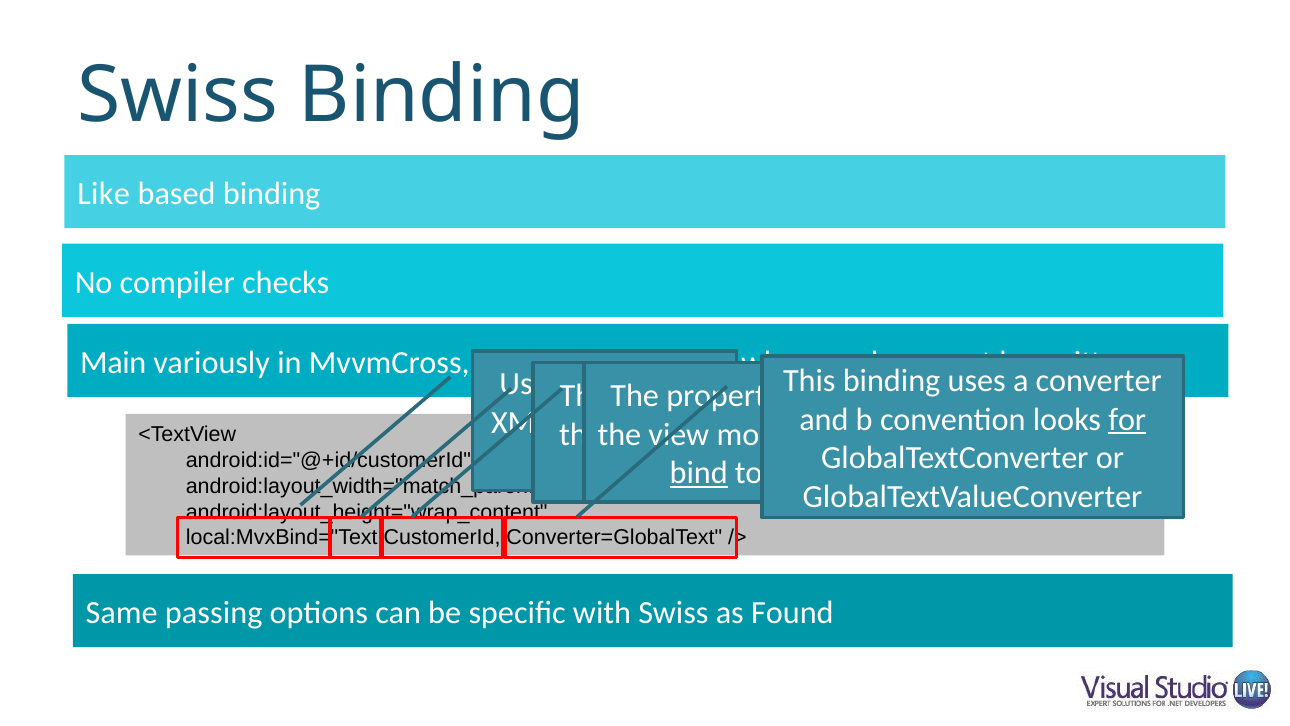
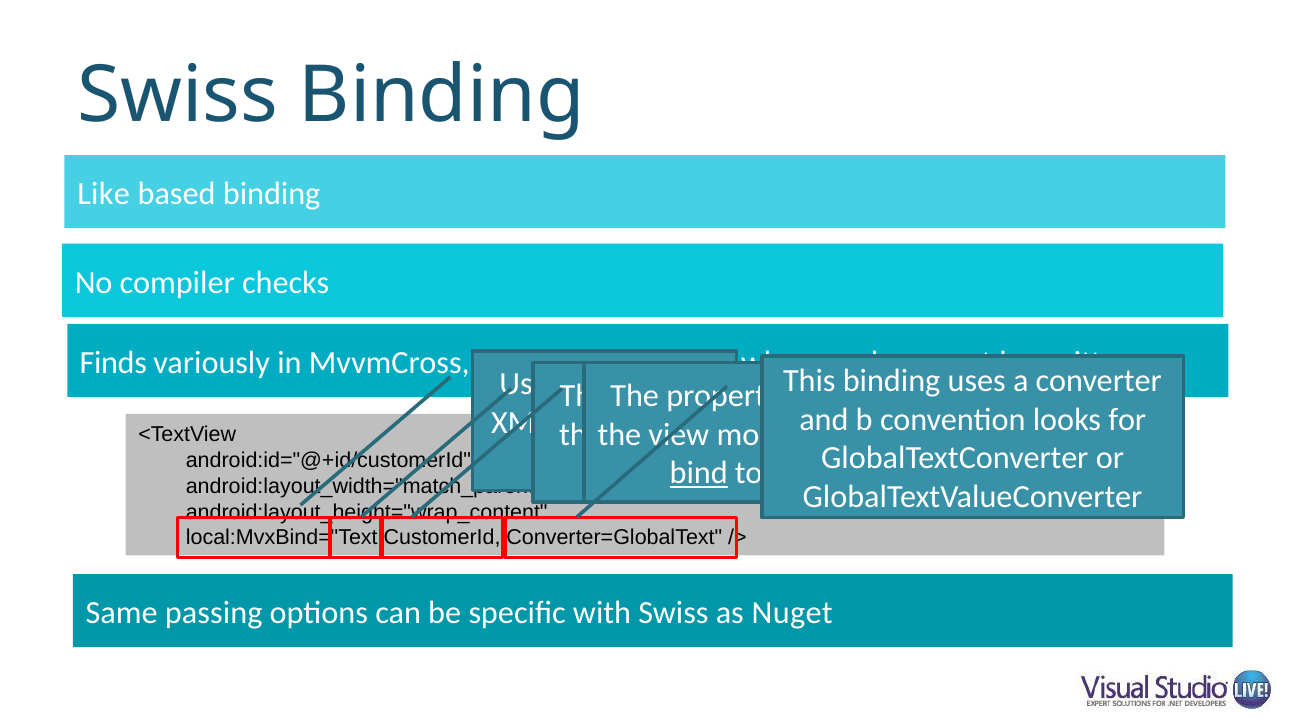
Main: Main -> Finds (113, 362)
for underline: present -> none (1127, 419)
Found: Found -> Nuget (792, 613)
